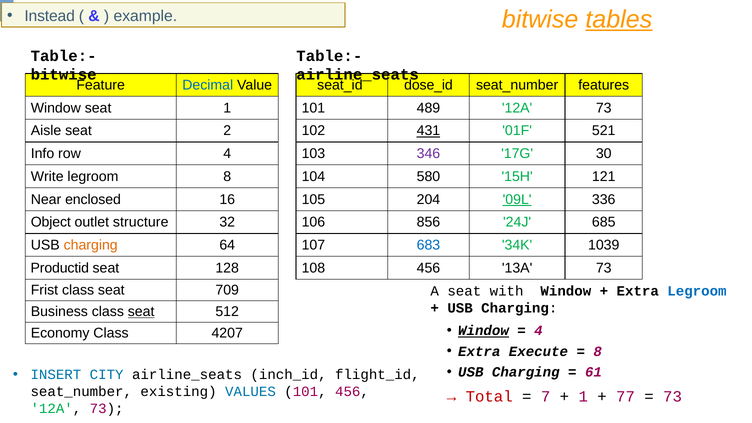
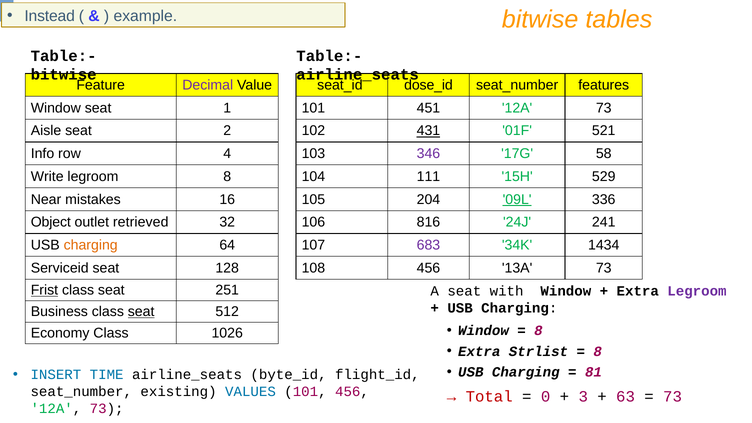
tables underline: present -> none (619, 20)
Decimal colour: blue -> purple (208, 85)
489: 489 -> 451 (428, 108)
30: 30 -> 58 (604, 154)
580: 580 -> 111 (428, 177)
121: 121 -> 529 (604, 177)
enclosed: enclosed -> mistakes (93, 199)
structure: structure -> retrieved (141, 222)
856: 856 -> 816 (428, 222)
685: 685 -> 241 (604, 222)
683 colour: blue -> purple (428, 245)
1039: 1039 -> 1434 (604, 245)
Productid: Productid -> Serviceid (60, 268)
Frist underline: none -> present (44, 290)
709: 709 -> 251 (227, 290)
Legroom colour: blue -> purple (697, 291)
Window underline: present -> none (483, 331)
4: 4 -> 8 (538, 331)
4207: 4207 -> 1026 (227, 333)
Execute: Execute -> Strlist (538, 351)
61: 61 -> 81 (593, 372)
CITY: CITY -> TIME (107, 375)
inch_id: inch_id -> byte_id (289, 375)
7: 7 -> 0 (546, 397)
1: 1 -> 3 (583, 397)
77: 77 -> 63 (626, 397)
